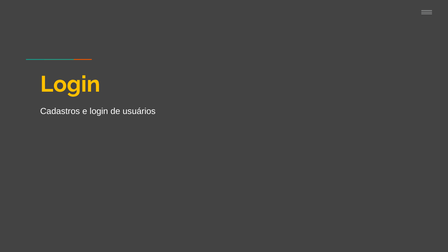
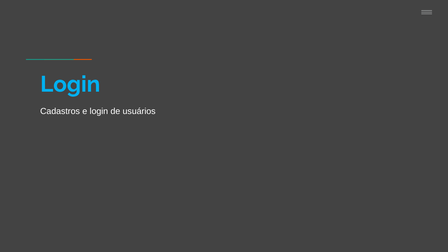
Login colour: yellow -> light blue (70, 84)
